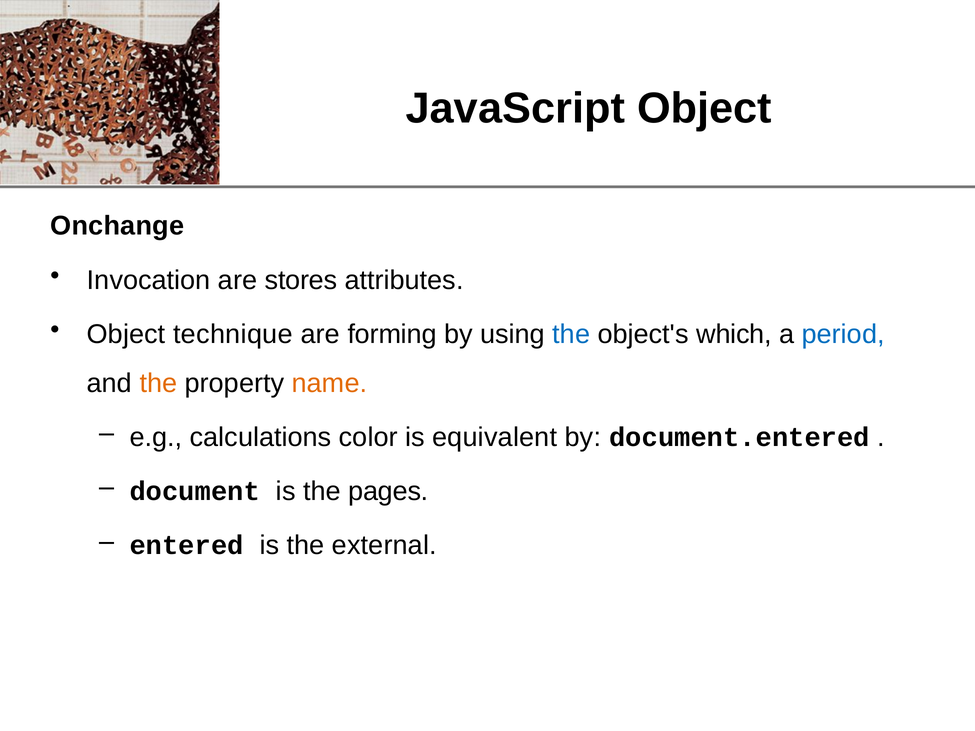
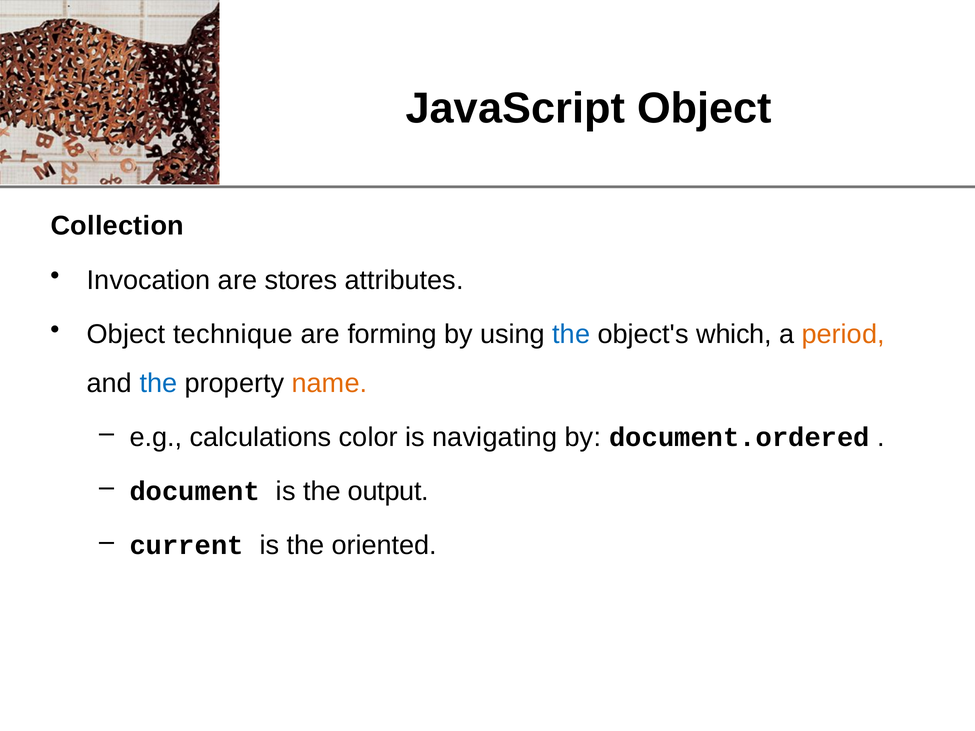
Onchange: Onchange -> Collection (117, 226)
period colour: blue -> orange (843, 334)
the colour: orange -> blue (158, 383)
equivalent: equivalent -> navigating (495, 437)
document.entered: document.entered -> document.ordered (739, 437)
pages: pages -> output (388, 492)
entered: entered -> current (187, 546)
external: external -> oriented (384, 546)
